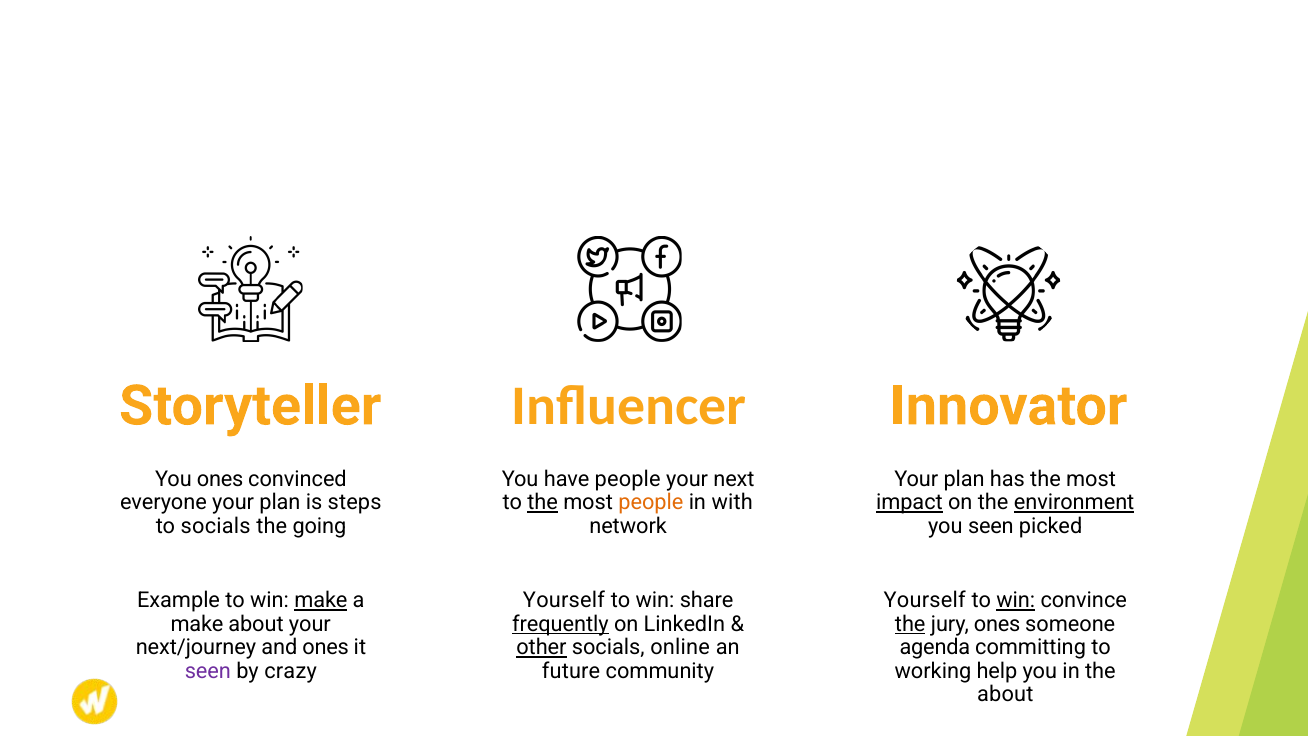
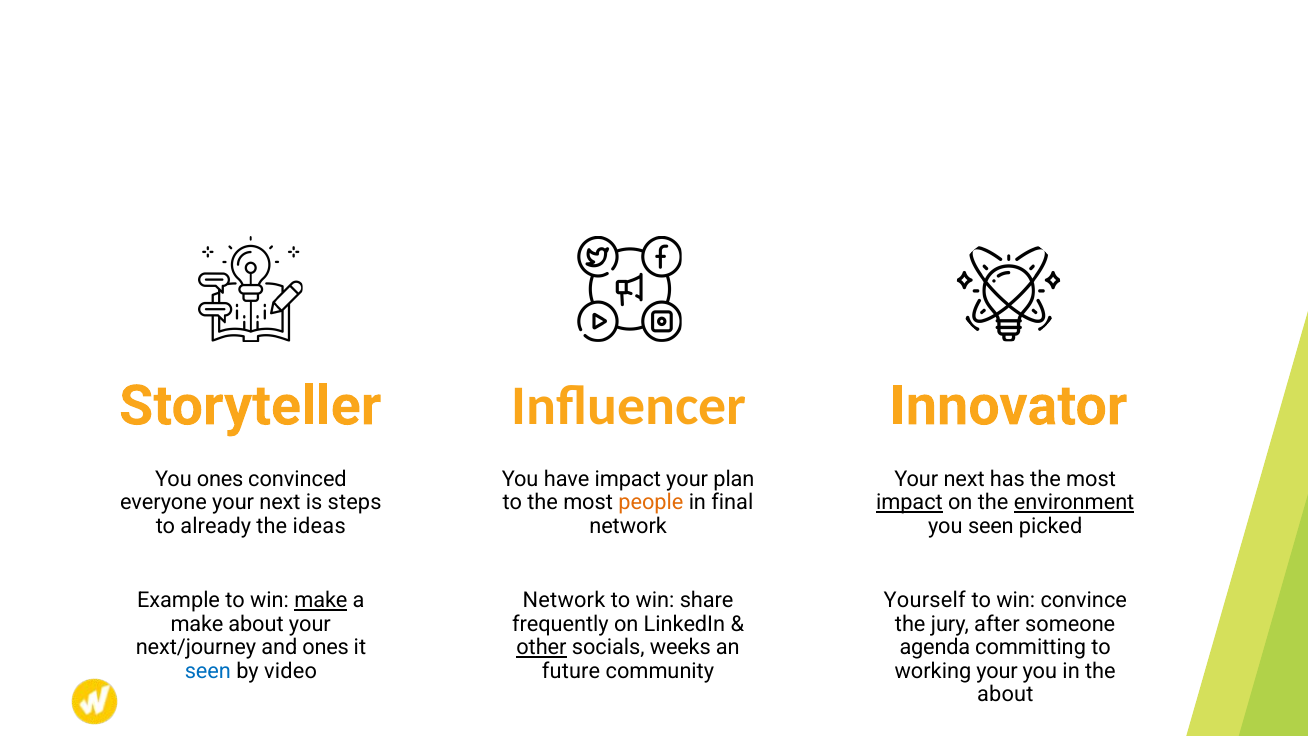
have people: people -> impact (628, 479)
next: next -> plan (734, 479)
plan: plan -> next (964, 479)
everyone your plan: plan -> next (280, 503)
the underline: present -> none (543, 503)
with: with -> final (732, 503)
to socials: socials -> already (216, 526)
going: going -> ideas (319, 526)
Yourself: Yourself -> Network (564, 600)
win underline: present -> none (1016, 600)
frequently underline: present -> none (560, 624)
the underline: present -> none (910, 624)
jury ones: ones -> after (997, 624)
online: online -> weeks (680, 647)
seen colour: purple -> blue (208, 671)
crazy: crazy -> video (291, 671)
working help: help -> your (997, 671)
